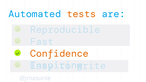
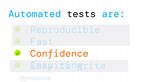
tests colour: orange -> black (81, 14)
